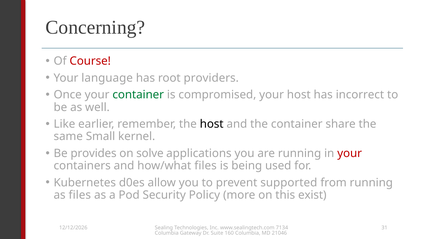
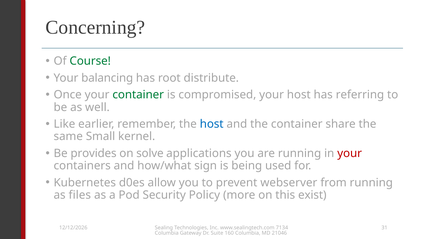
Course colour: red -> green (90, 61)
language: language -> balancing (107, 78)
providers: providers -> distribute (211, 78)
incorrect: incorrect -> referring (360, 95)
host colour: black -> blue (212, 124)
how/what files: files -> sign (206, 166)
supported: supported -> webserver (289, 183)
